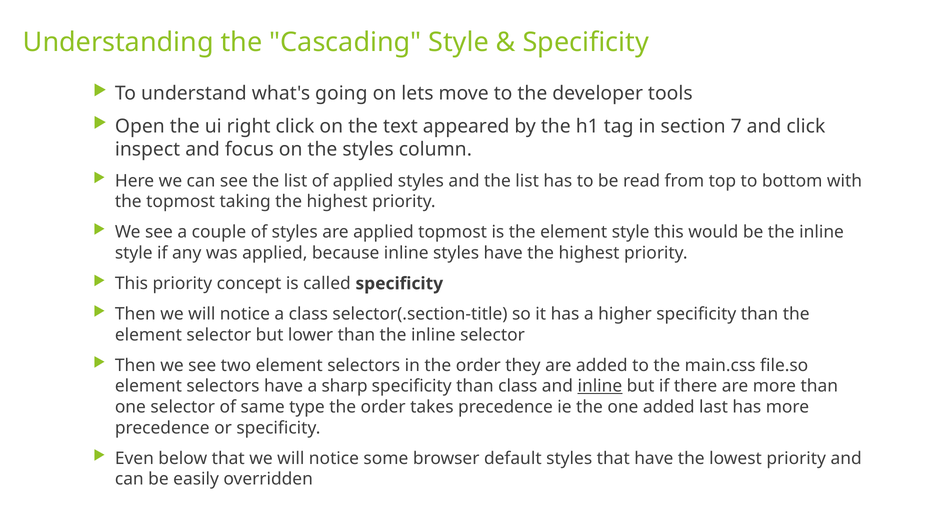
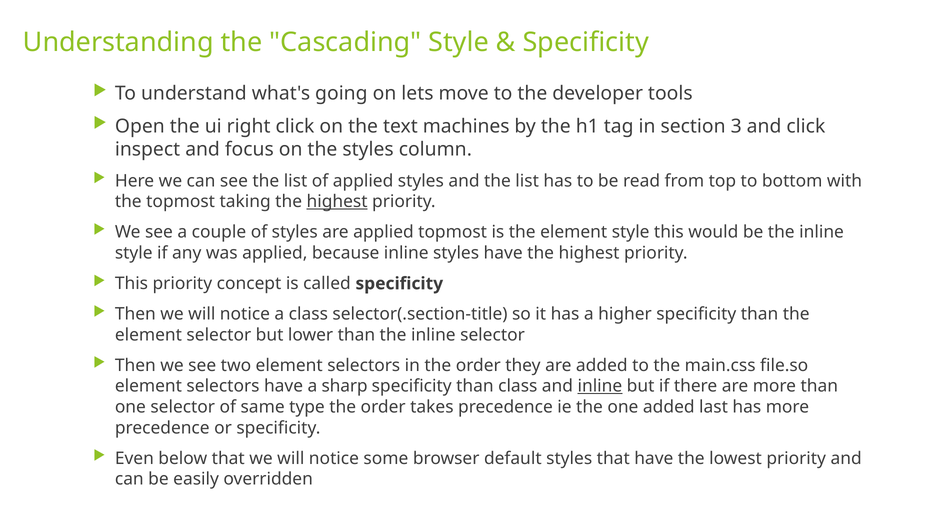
appeared: appeared -> machines (466, 126)
7: 7 -> 3 (736, 126)
highest underline: none -> present (337, 202)
